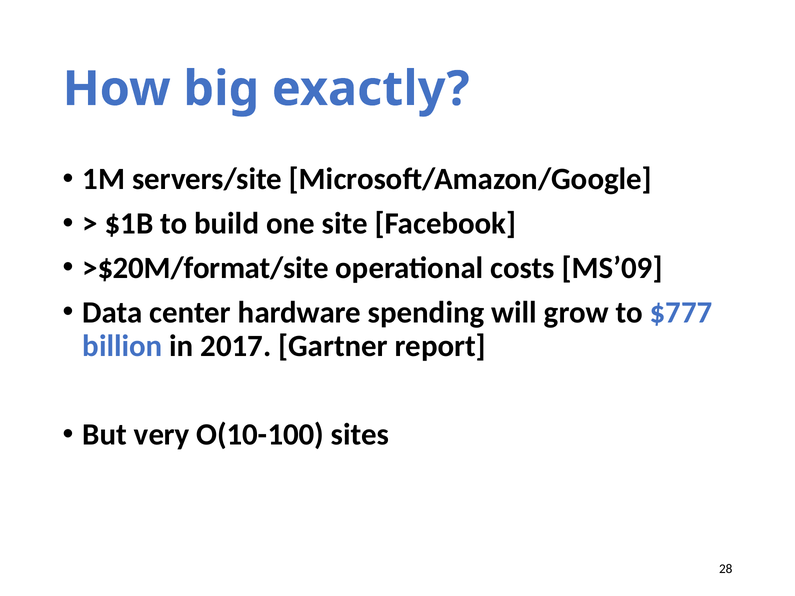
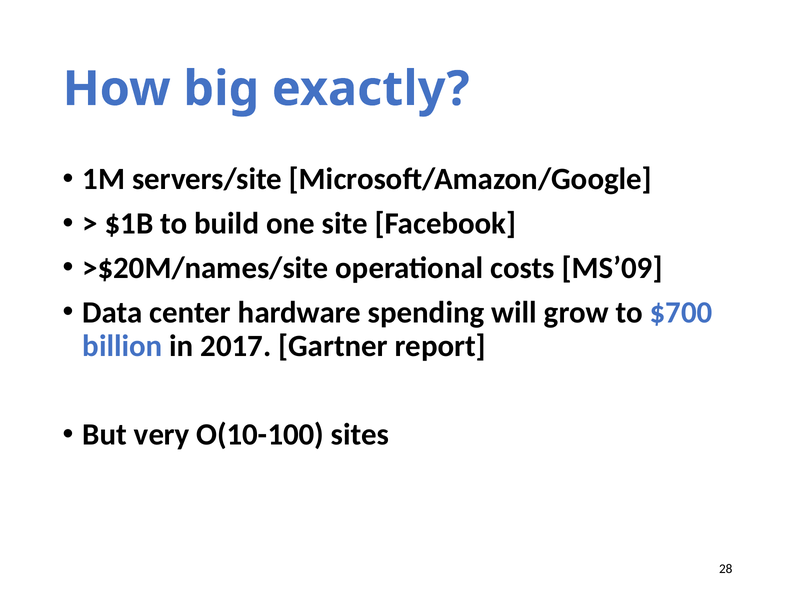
>$20M/format/site: >$20M/format/site -> >$20M/names/site (205, 268)
$777: $777 -> $700 (681, 313)
